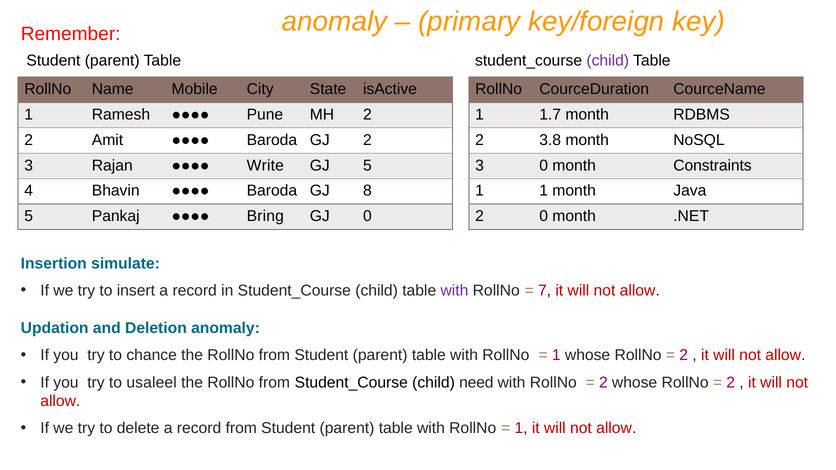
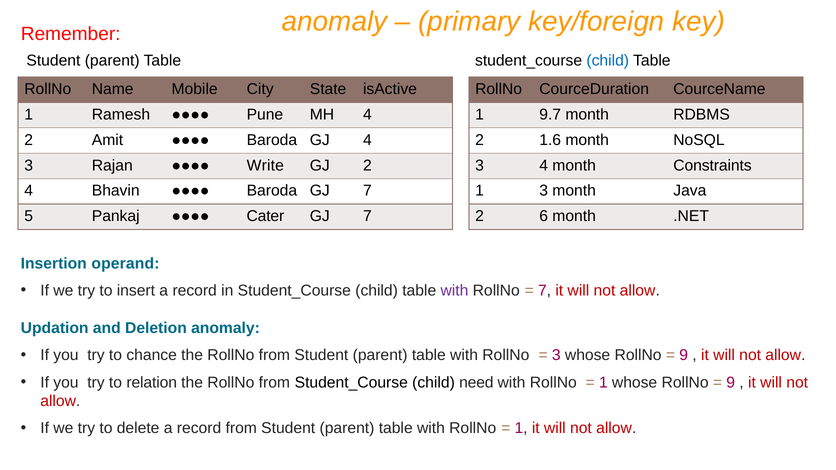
child colour: purple -> blue (608, 60)
MH 2: 2 -> 4 (367, 115)
1.7: 1.7 -> 9.7 (550, 115)
GJ 2: 2 -> 4 (367, 140)
3.8: 3.8 -> 1.6 (550, 140)
GJ 5: 5 -> 2 (367, 165)
3 0: 0 -> 4 (544, 165)
Baroda GJ 8: 8 -> 7 (367, 191)
1 1: 1 -> 3 (544, 191)
Bring: Bring -> Cater (265, 216)
0: 0 -> 7 (367, 216)
2 0: 0 -> 6 (544, 216)
simulate: simulate -> operand (125, 263)
1: 1 -> 3 (556, 355)
2: 2 -> 9 (684, 355)
usaleel: usaleel -> relation (152, 383)
2: 2 -> 1 (603, 383)
2: 2 -> 9 (731, 383)
